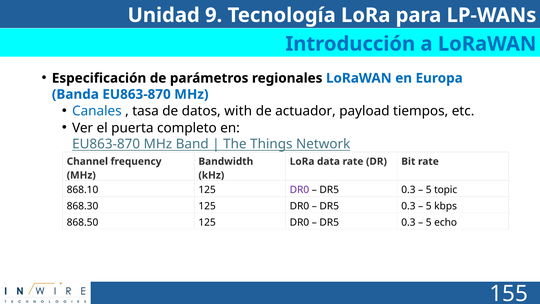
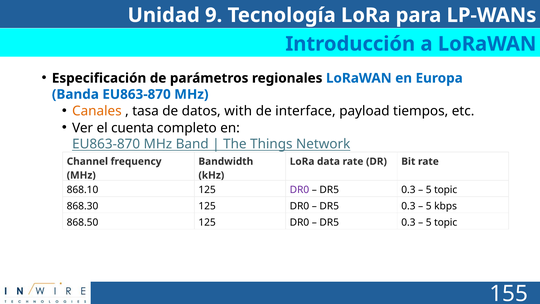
Canales colour: blue -> orange (97, 111)
actuador: actuador -> interface (305, 111)
puerta: puerta -> cuenta (132, 128)
echo: echo -> topic (446, 222)
